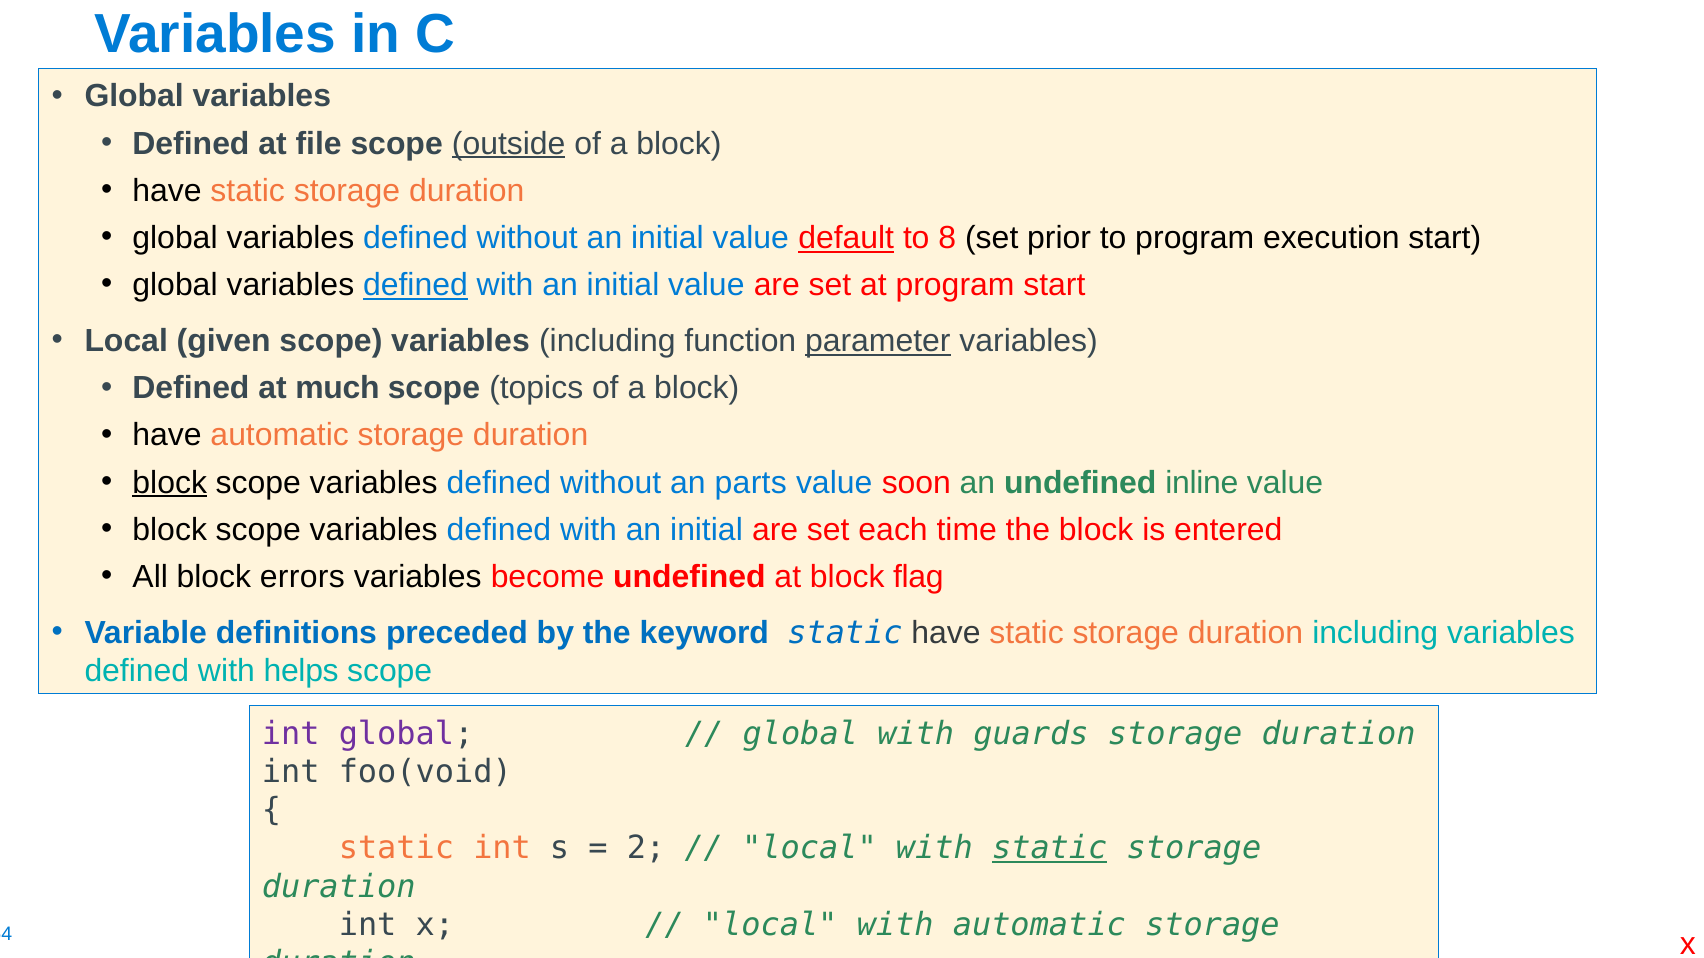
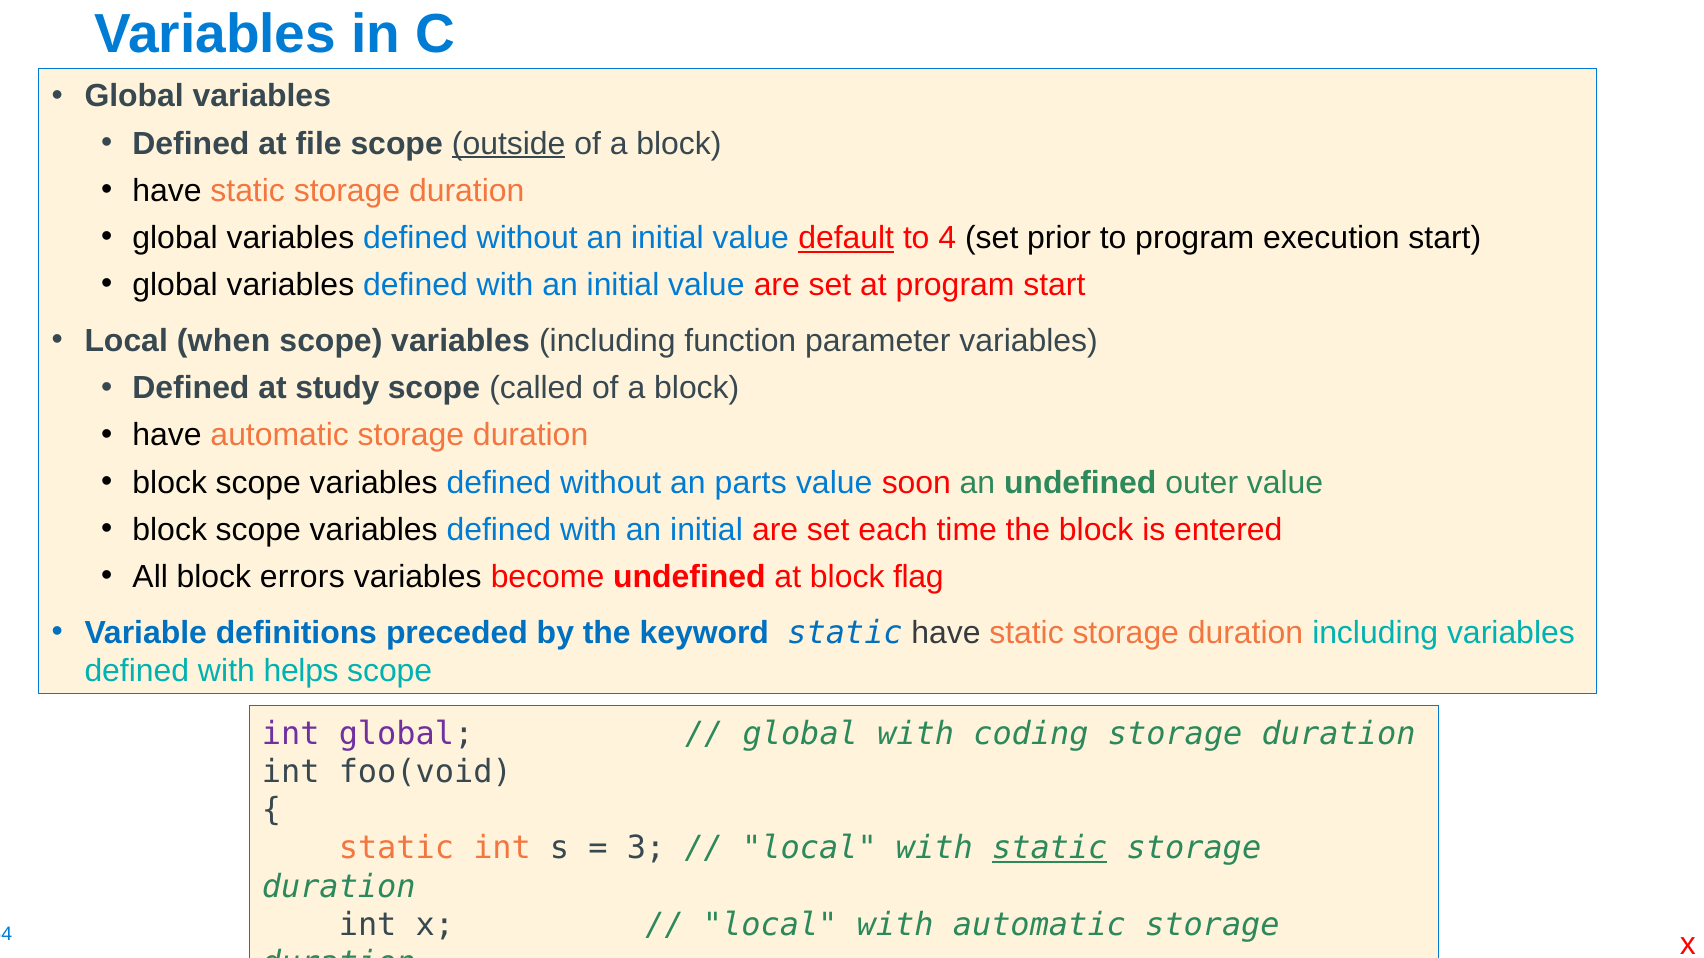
8: 8 -> 4 (947, 238)
defined underline: present -> none (415, 285)
given: given -> when (224, 341)
parameter underline: present -> none (878, 341)
much: much -> study (337, 388)
topics: topics -> called (536, 388)
block underline: present -> none (170, 483)
inline: inline -> outer (1202, 483)
guards: guards -> coding (1031, 734)
2: 2 -> 3 (646, 849)
